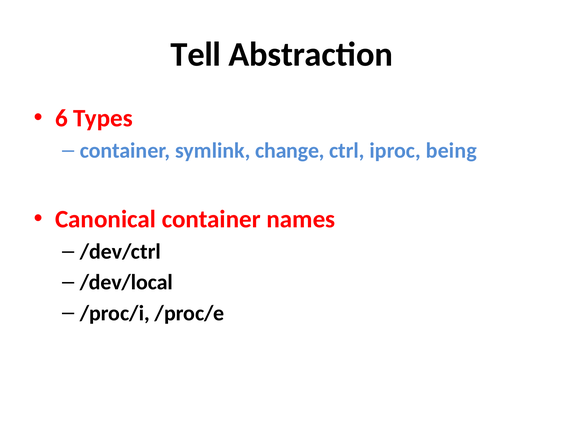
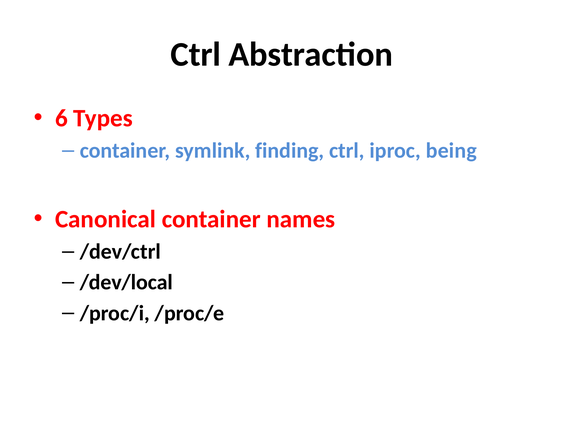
Tell: Tell -> Ctrl (196, 55)
change: change -> finding (290, 151)
